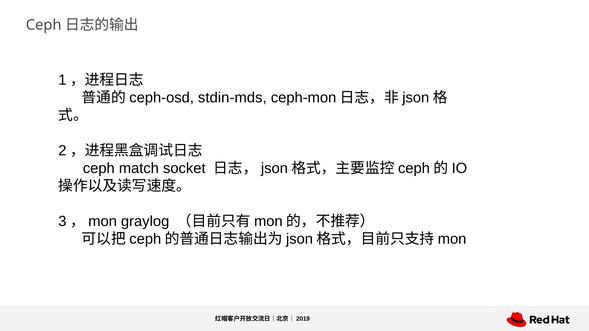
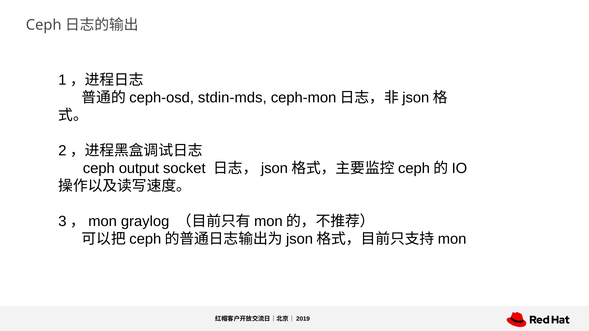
match: match -> output (139, 168)
